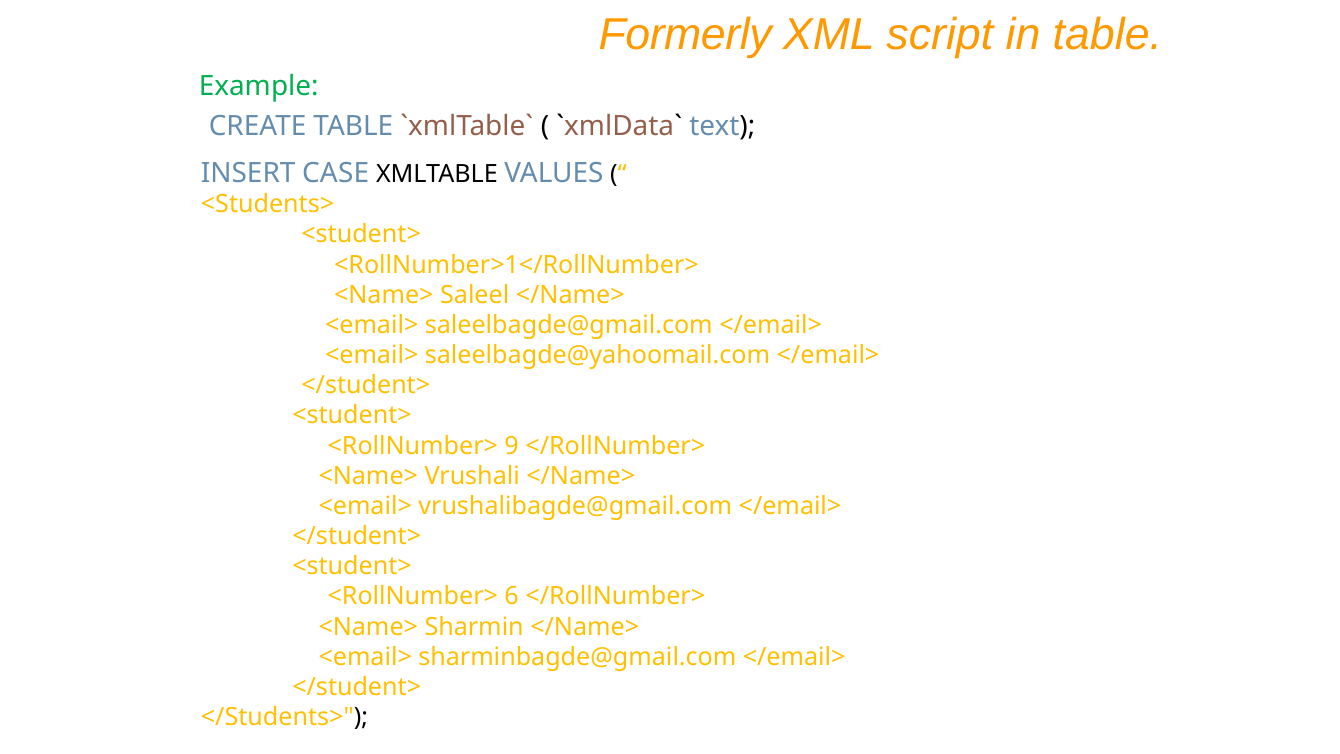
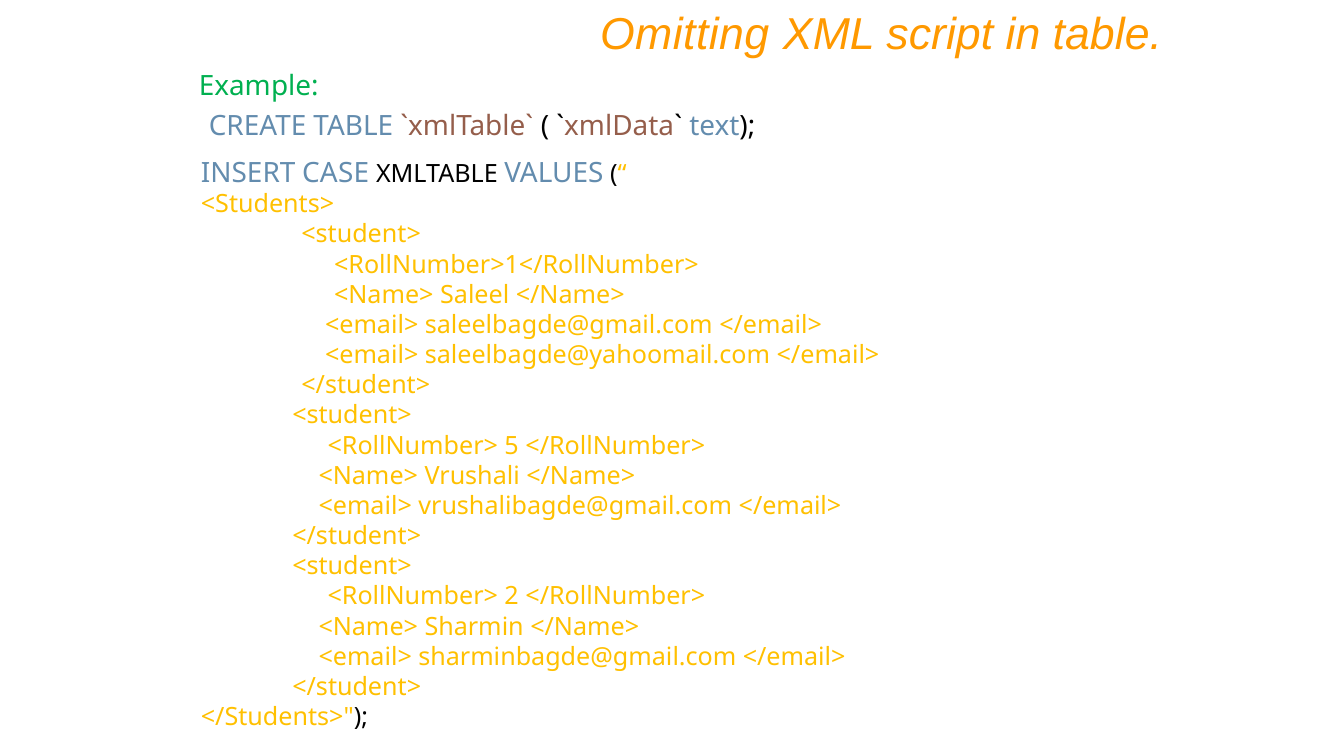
Formerly: Formerly -> Omitting (685, 35)
9: 9 -> 5 (512, 446)
6: 6 -> 2 (512, 596)
